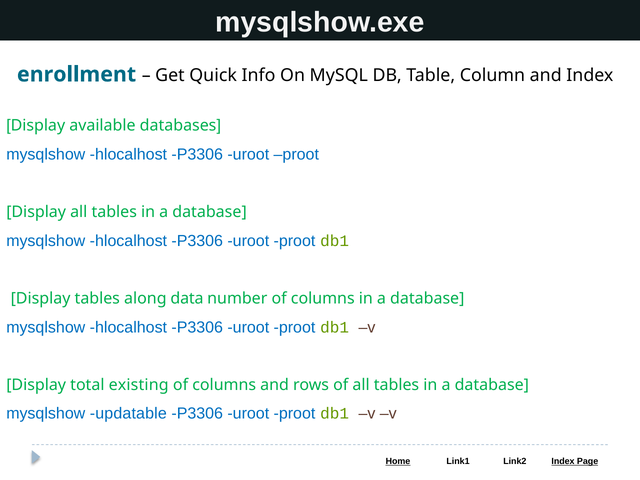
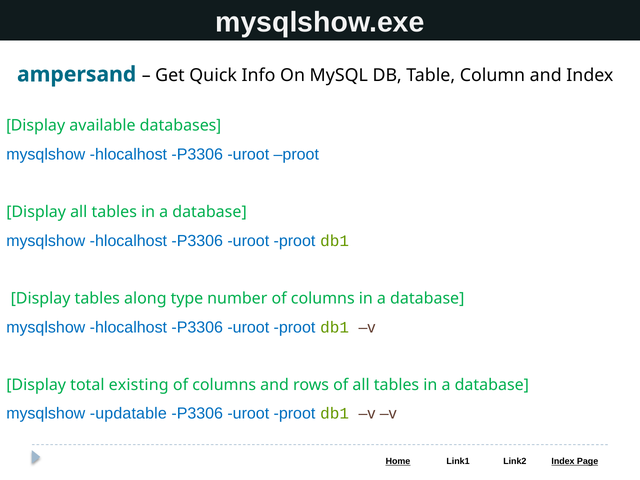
enrollment: enrollment -> ampersand (77, 74)
data: data -> type (187, 298)
